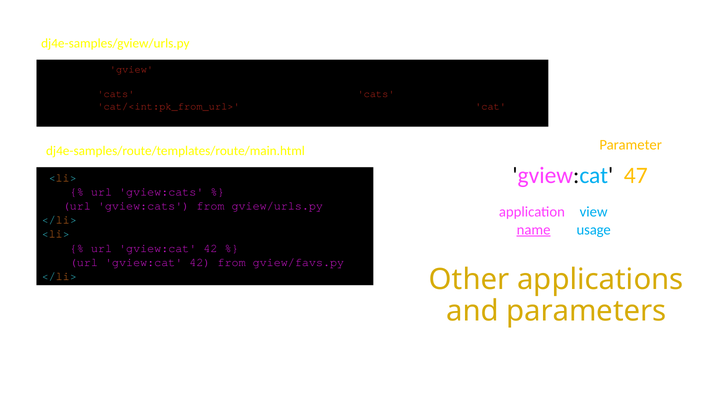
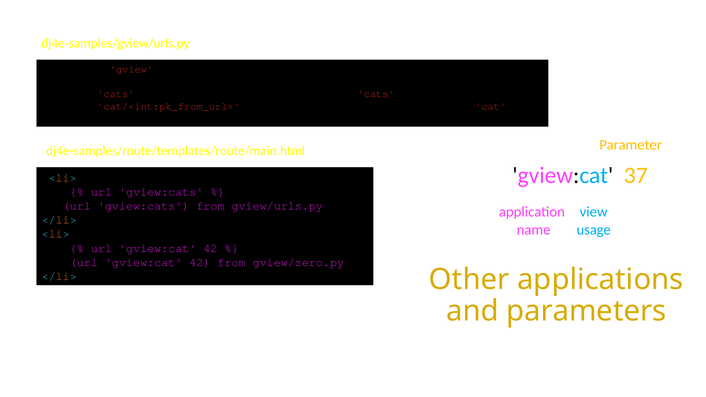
47: 47 -> 37 (636, 175)
name underline: present -> none (534, 230)
gview/favs.py: gview/favs.py -> gview/zero.py (298, 262)
